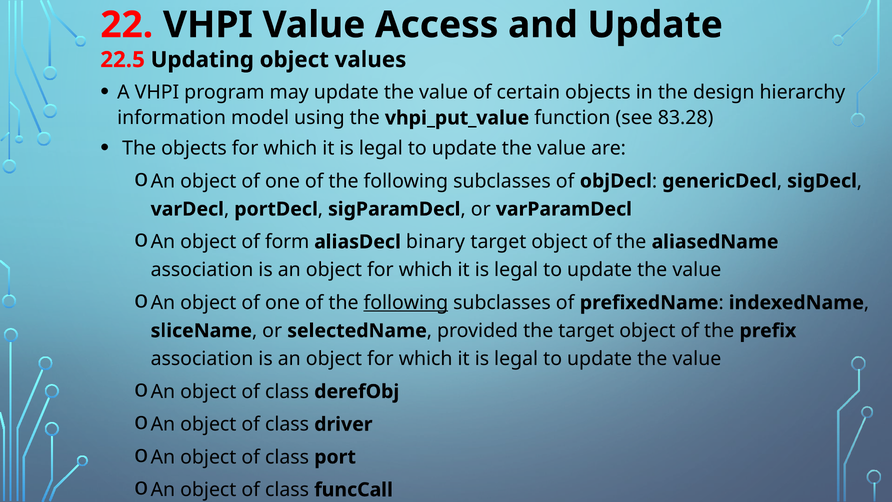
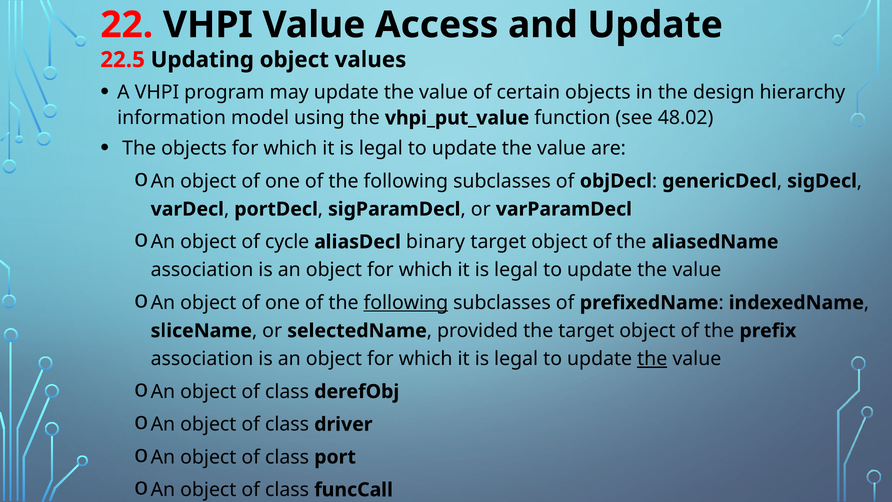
83.28: 83.28 -> 48.02 (686, 118)
form: form -> cycle (287, 242)
the underline: none -> present (652, 359)
